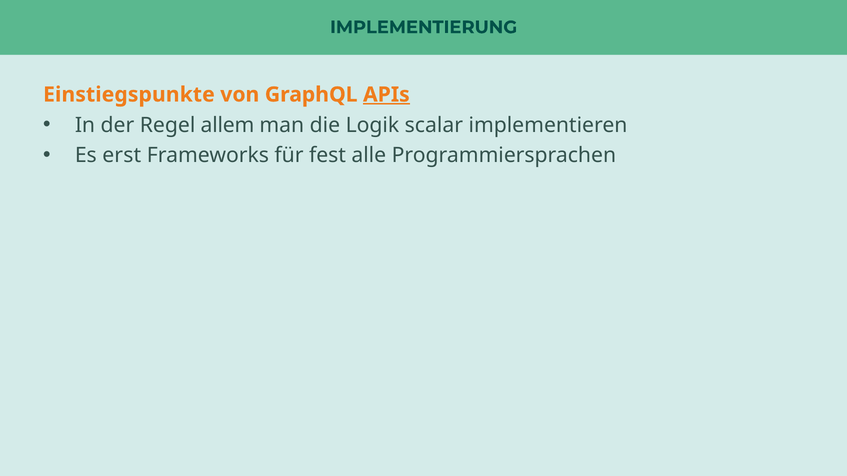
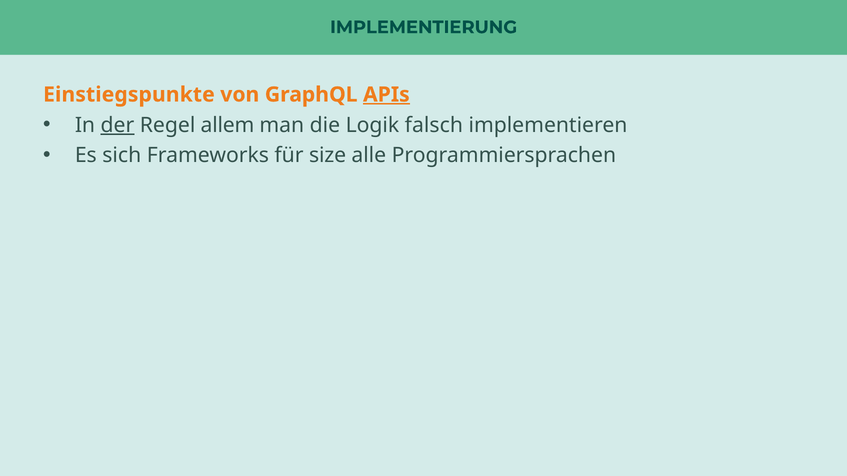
der underline: none -> present (117, 125)
scalar: scalar -> falsch (434, 125)
erst: erst -> sich (122, 156)
fest: fest -> size (328, 156)
